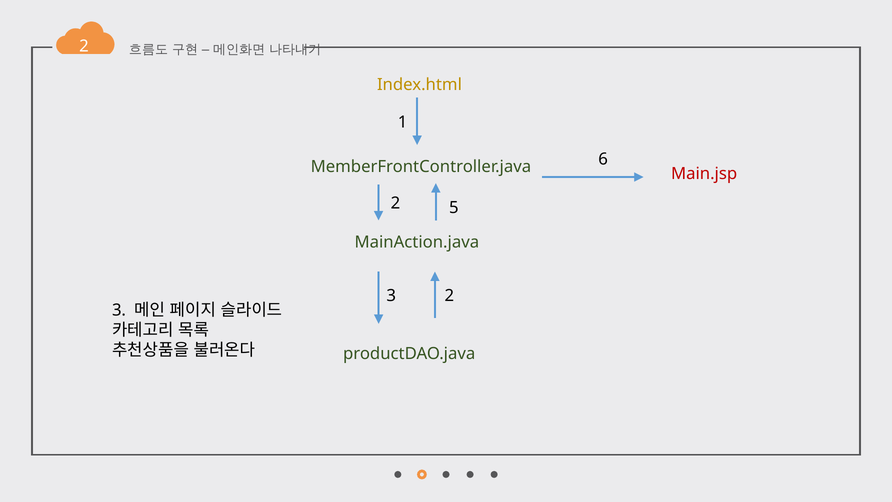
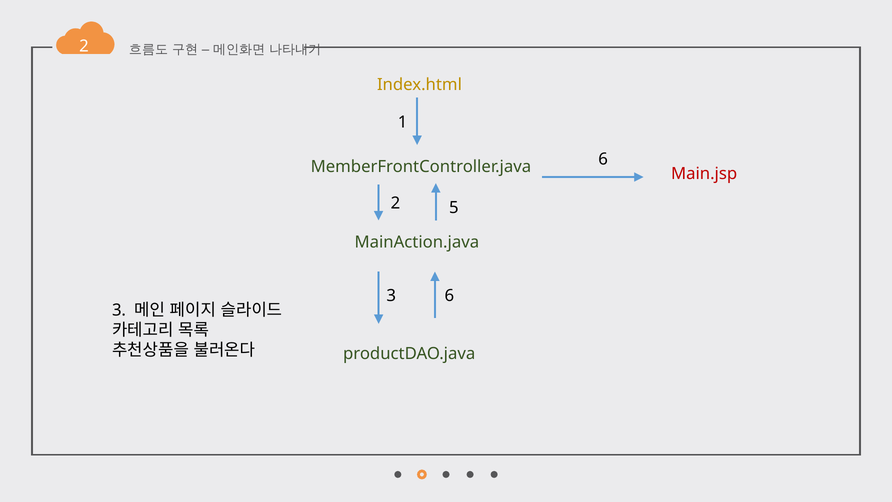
3 2: 2 -> 6 (449, 296)
